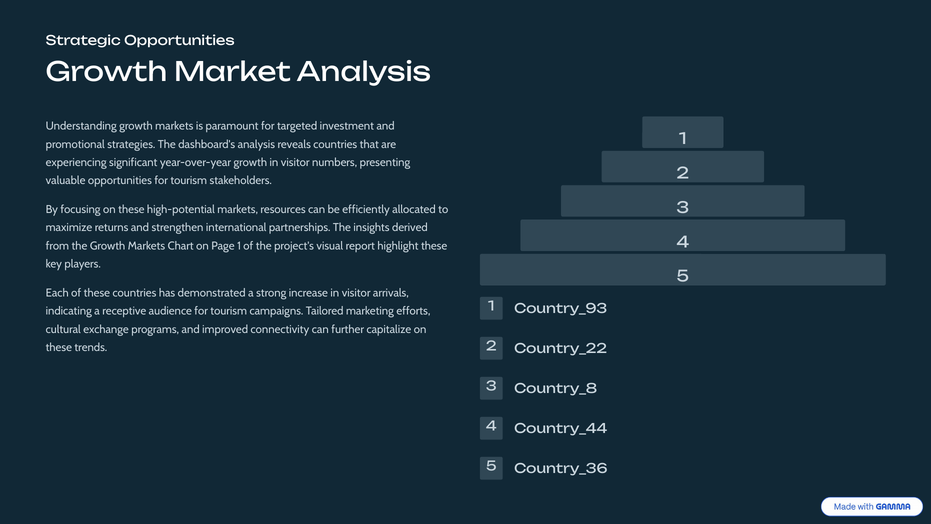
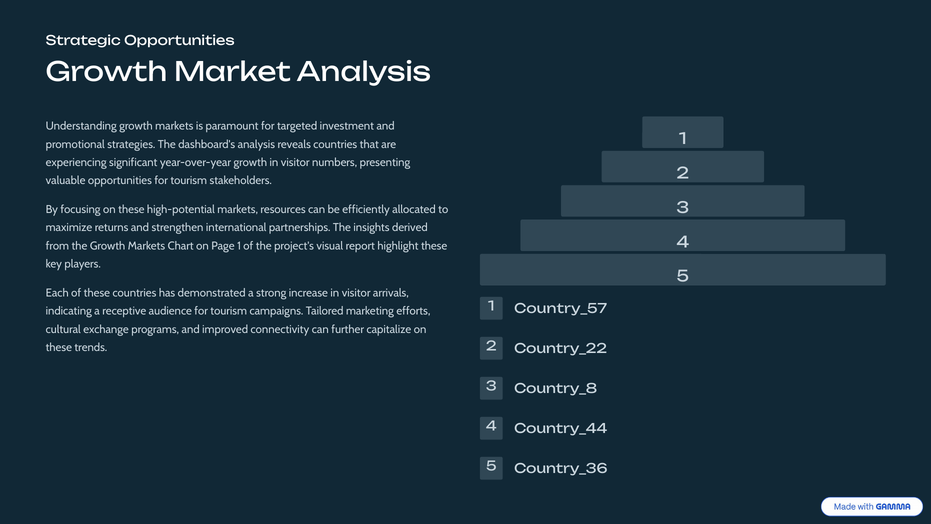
Country_93: Country_93 -> Country_57 (561, 309)
